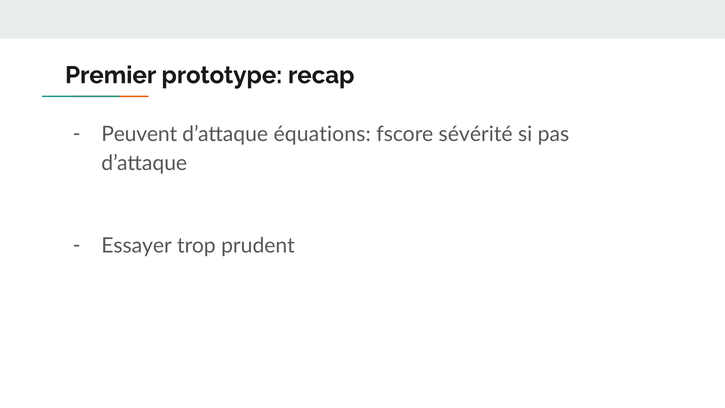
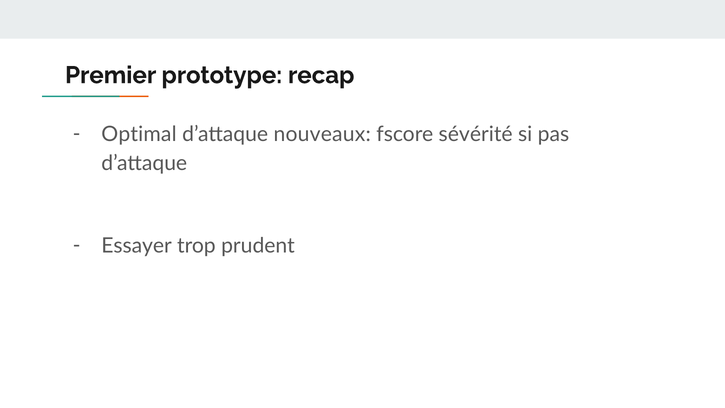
Peuvent: Peuvent -> Optimal (139, 134)
équations: équations -> nouveaux (322, 134)
